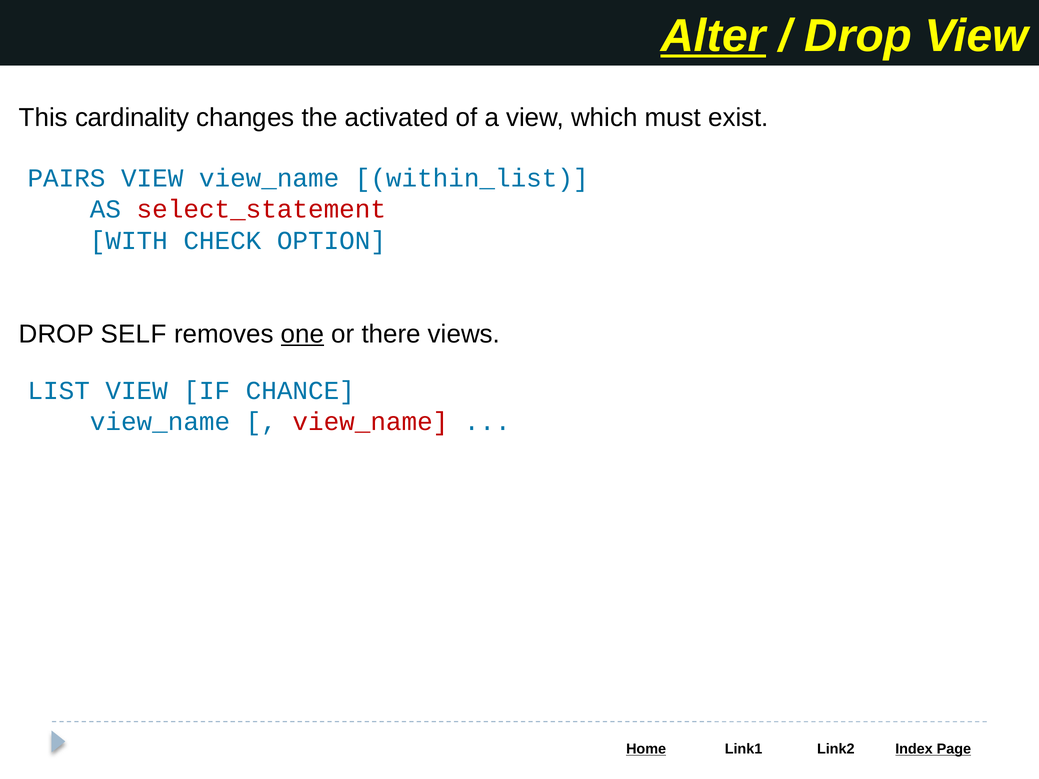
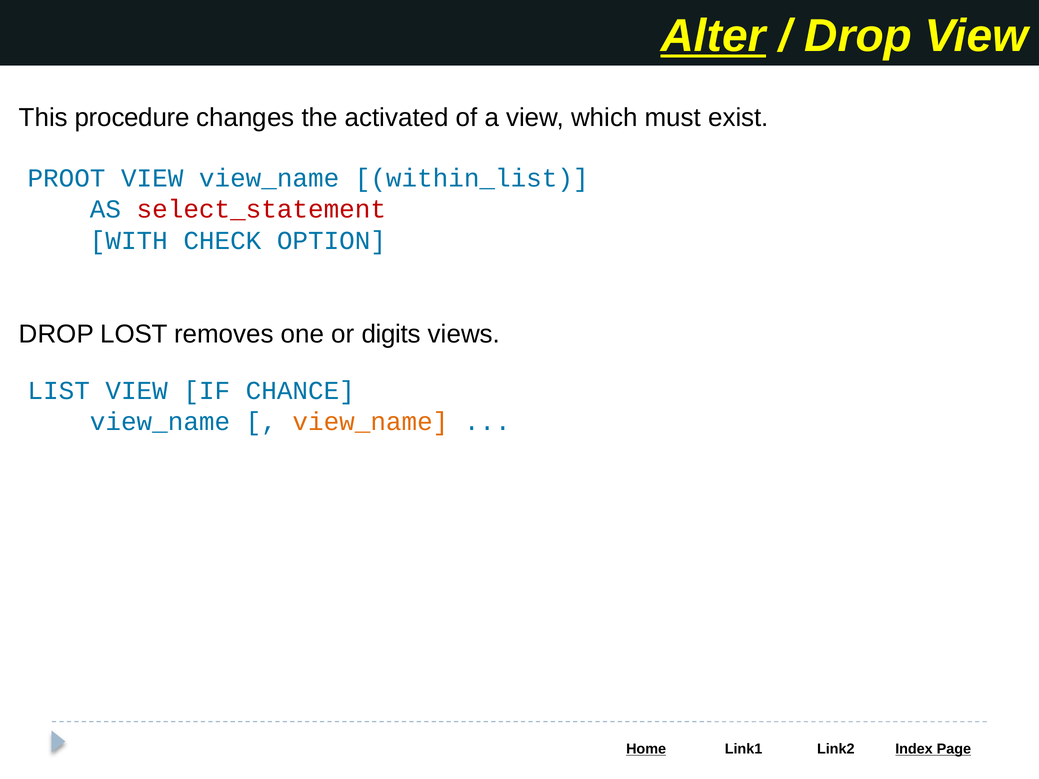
cardinality: cardinality -> procedure (132, 118)
PAIRS: PAIRS -> PROOT (66, 178)
SELF: SELF -> LOST (134, 334)
one underline: present -> none (302, 334)
there: there -> digits (391, 334)
view_name colour: red -> orange (370, 422)
